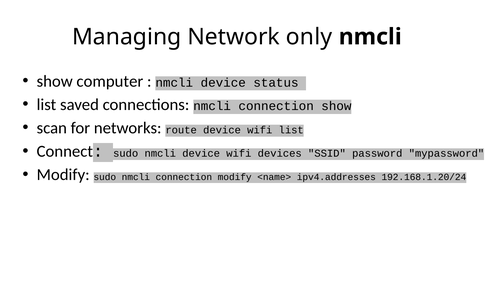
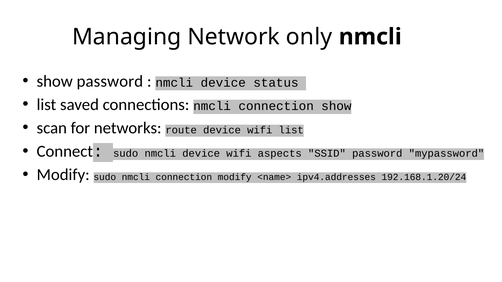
show computer: computer -> password (110, 81)
devices: devices -> aspects (280, 154)
